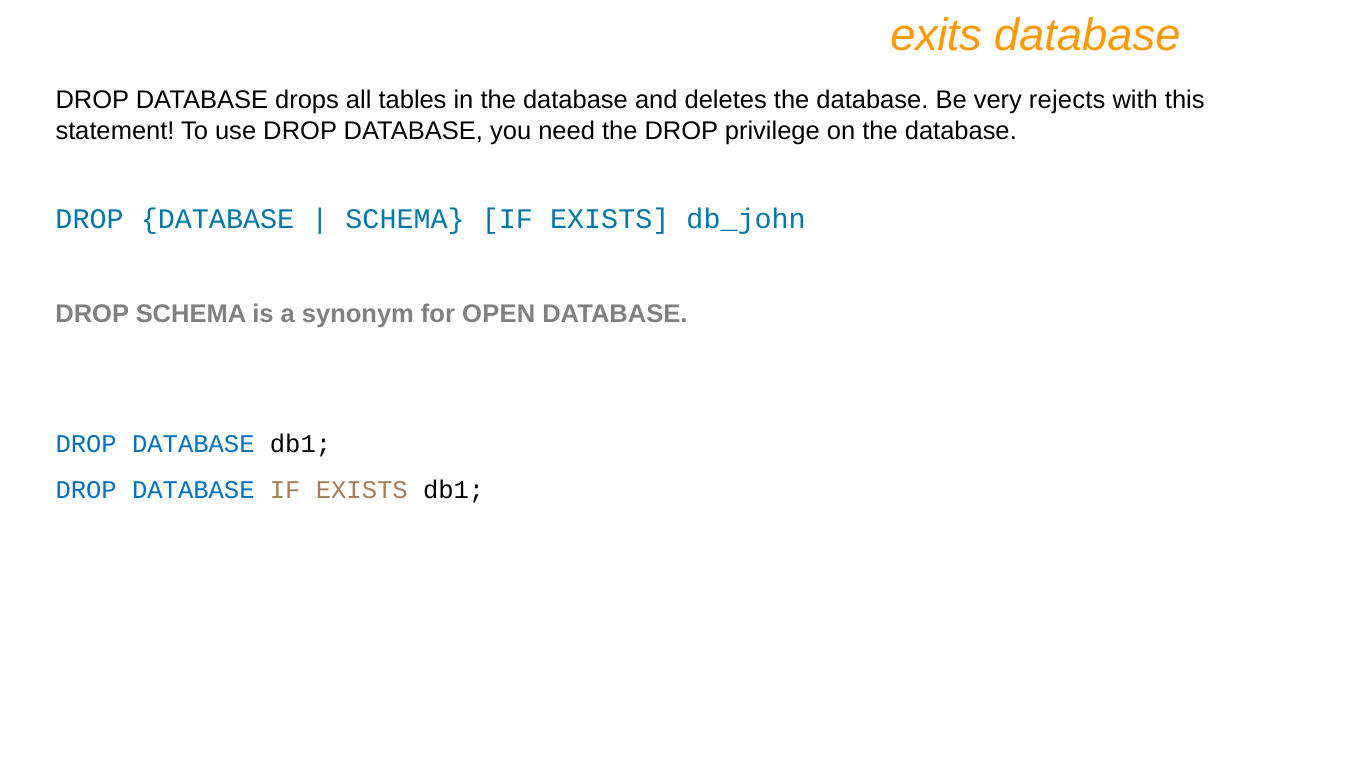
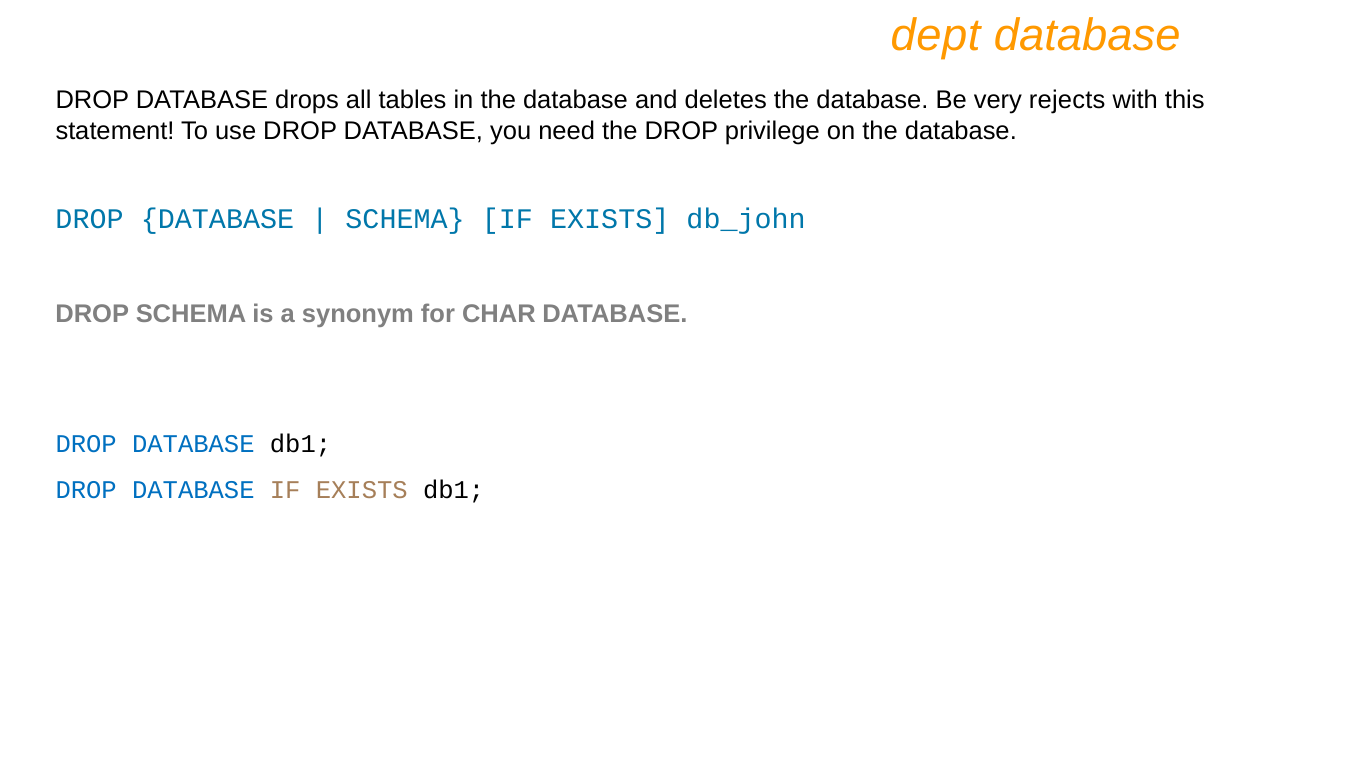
exits: exits -> dept (936, 35)
OPEN: OPEN -> CHAR (499, 314)
